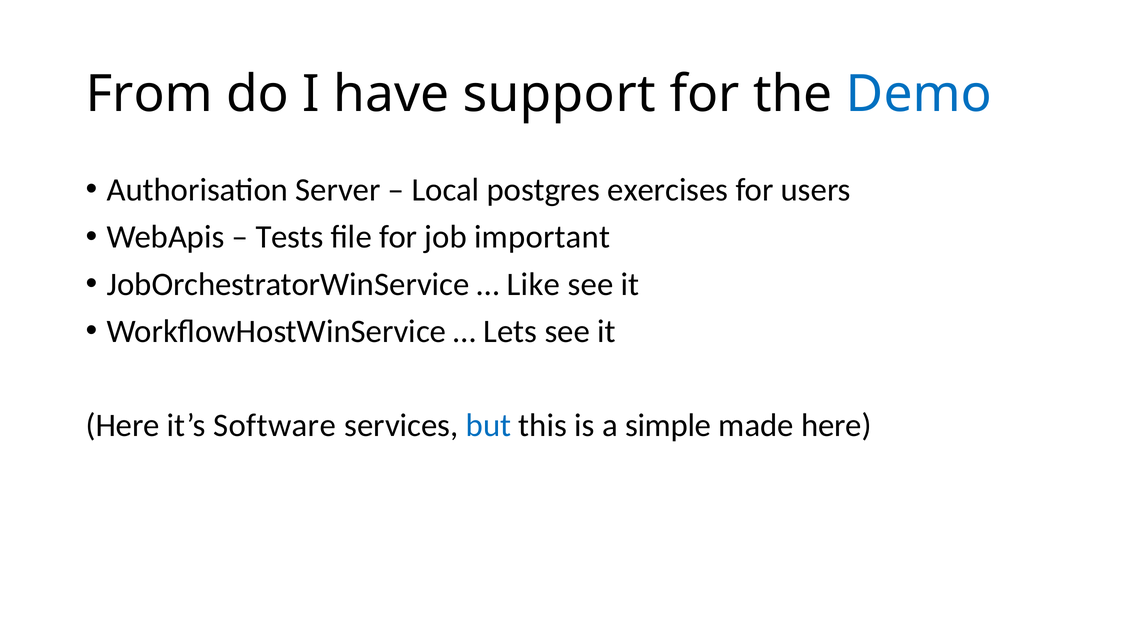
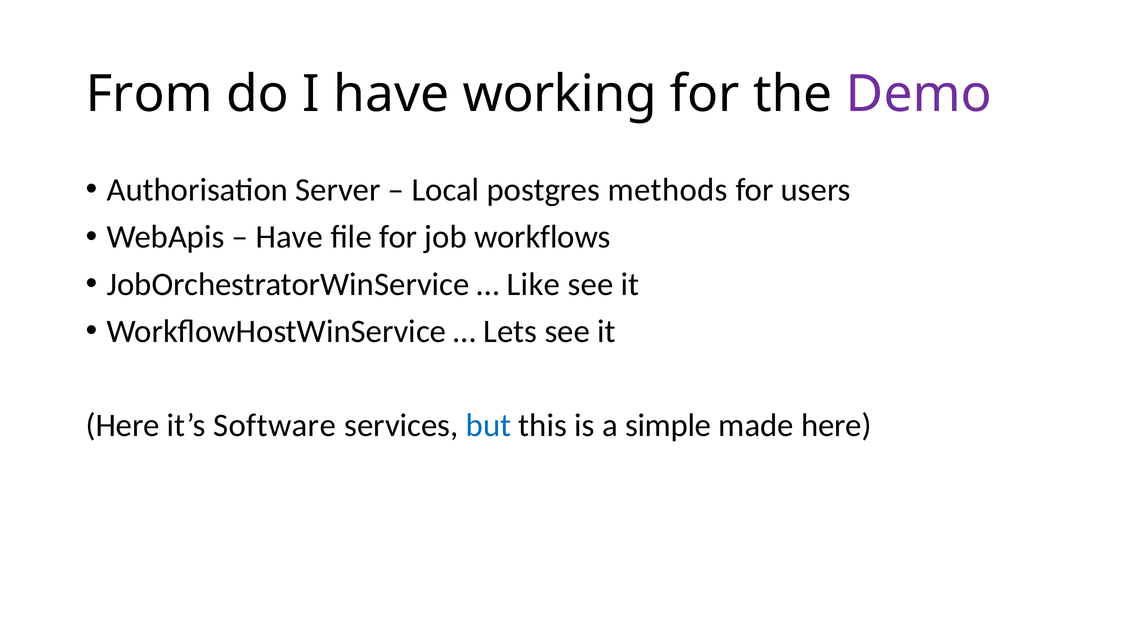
support: support -> working (560, 94)
Demo colour: blue -> purple (919, 94)
exercises: exercises -> methods (668, 190)
Tests: Tests -> Have (289, 237)
important: important -> workflows (542, 237)
